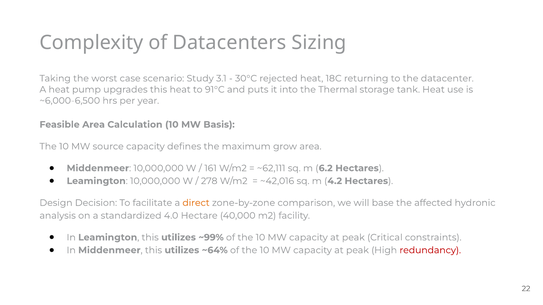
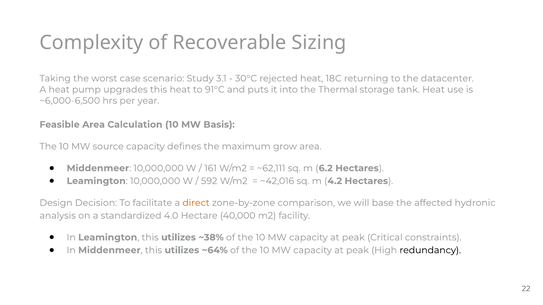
Datacenters: Datacenters -> Recoverable (229, 43)
278: 278 -> 592 (209, 181)
~99%: ~99% -> ~38% (211, 238)
redundancy colour: red -> black (430, 251)
